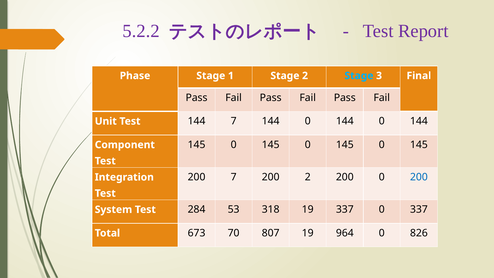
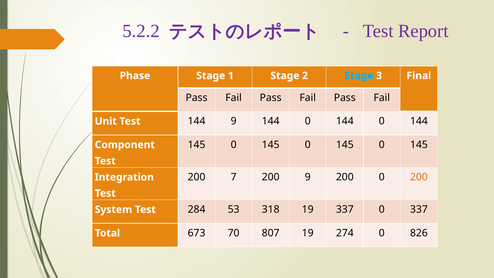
144 7: 7 -> 9 (234, 121)
200 2: 2 -> 9 (308, 177)
200 colour: blue -> orange (419, 177)
964: 964 -> 274 (345, 233)
